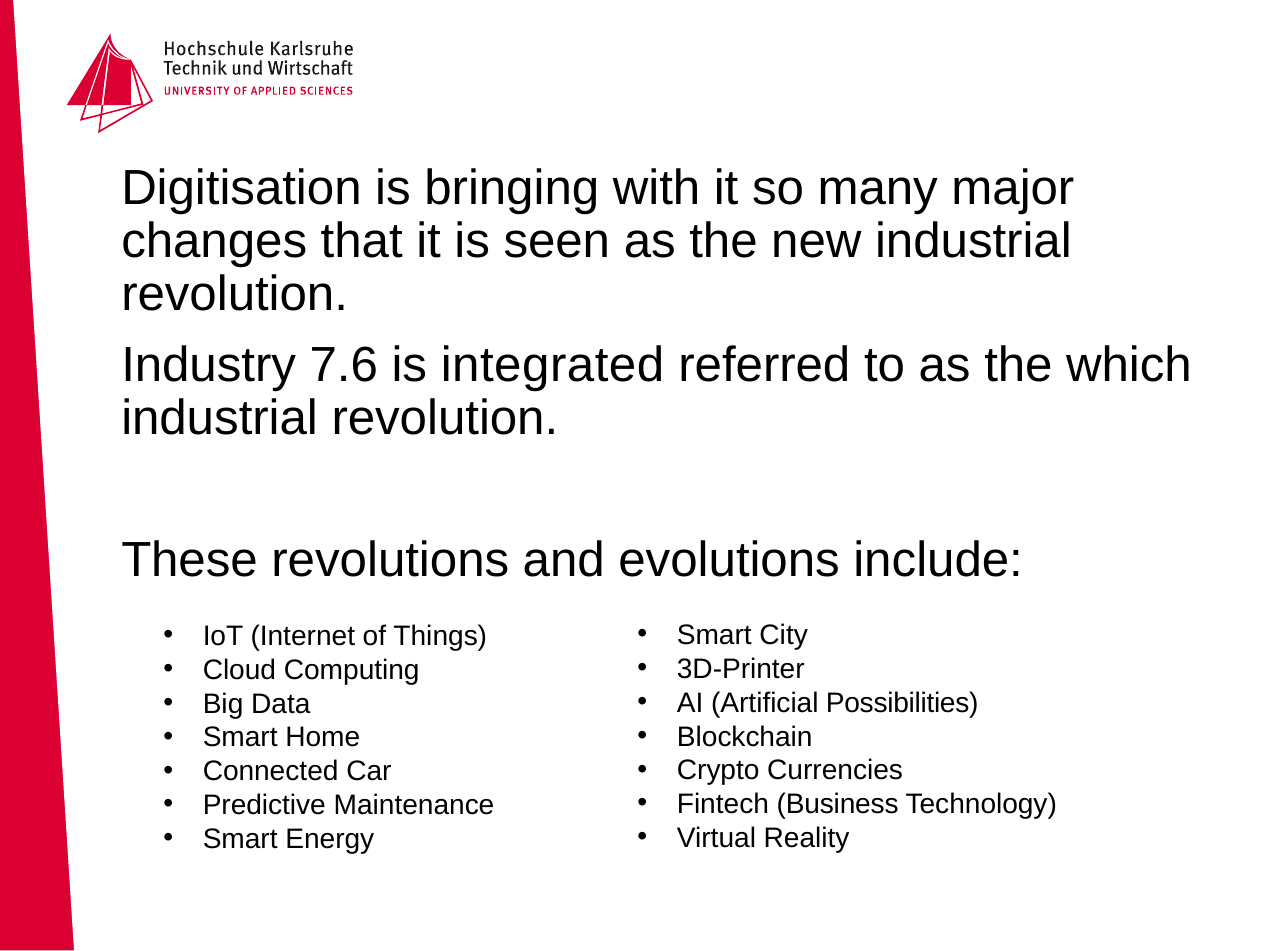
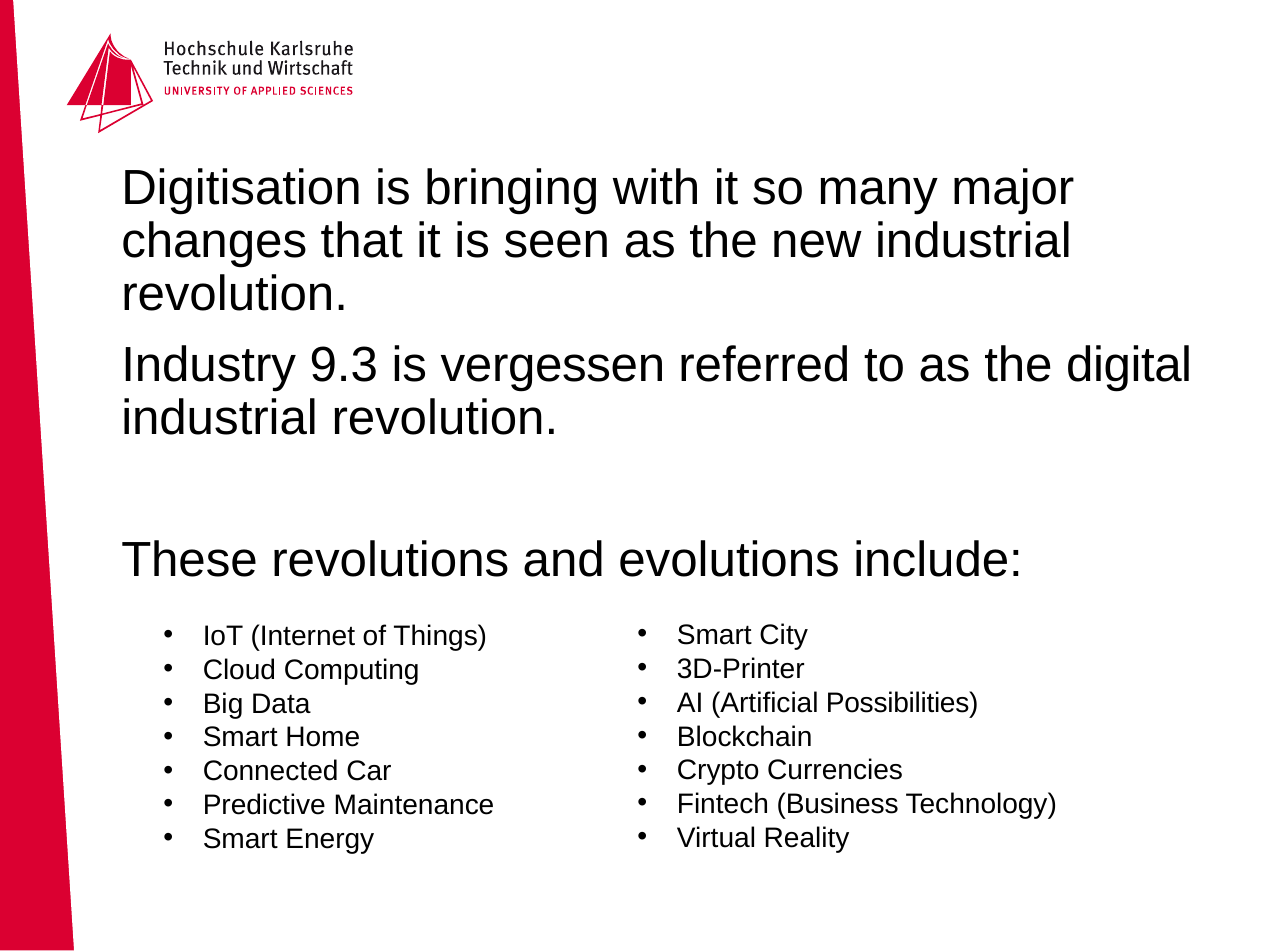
7.6: 7.6 -> 9.3 (344, 365)
integrated: integrated -> vergessen (553, 365)
which: which -> digital (1129, 365)
